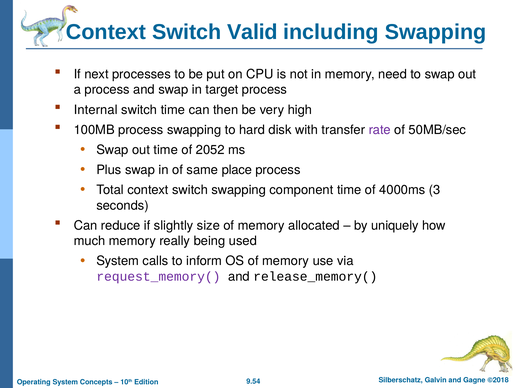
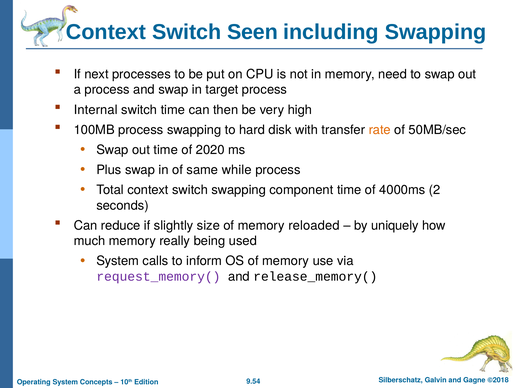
Valid: Valid -> Seen (252, 32)
rate colour: purple -> orange (380, 130)
2052: 2052 -> 2020 (210, 150)
place: place -> while (237, 170)
3: 3 -> 2 (435, 190)
allocated: allocated -> reloaded (314, 225)
